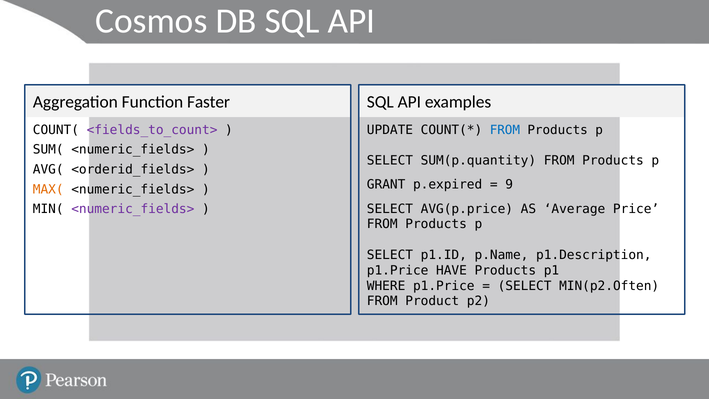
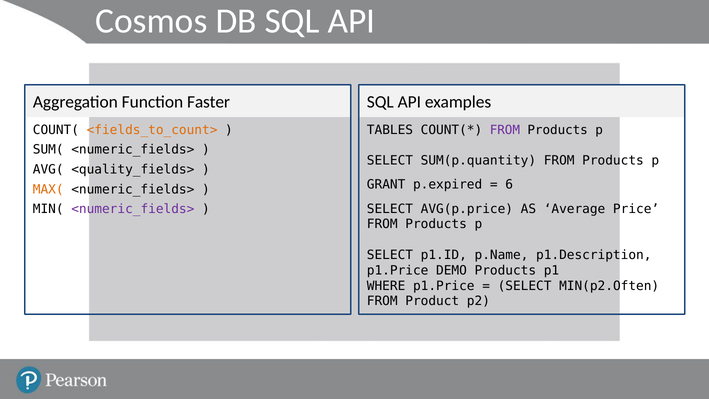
<fields_to_count> colour: purple -> orange (152, 130)
UPDATE: UPDATE -> TABLES (390, 130)
FROM colour: blue -> purple (505, 130)
<orderid_fields>: <orderid_fields> -> <quality_fields> (133, 169)
9: 9 -> 6 (509, 185)
HAVE: HAVE -> DEMO (451, 270)
